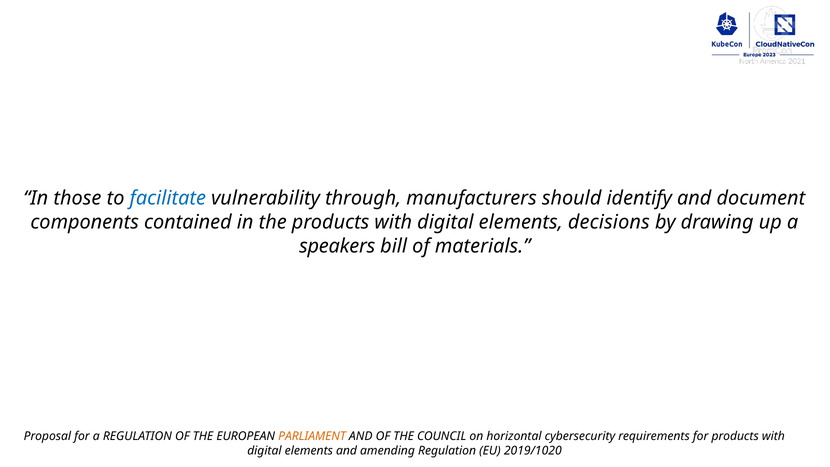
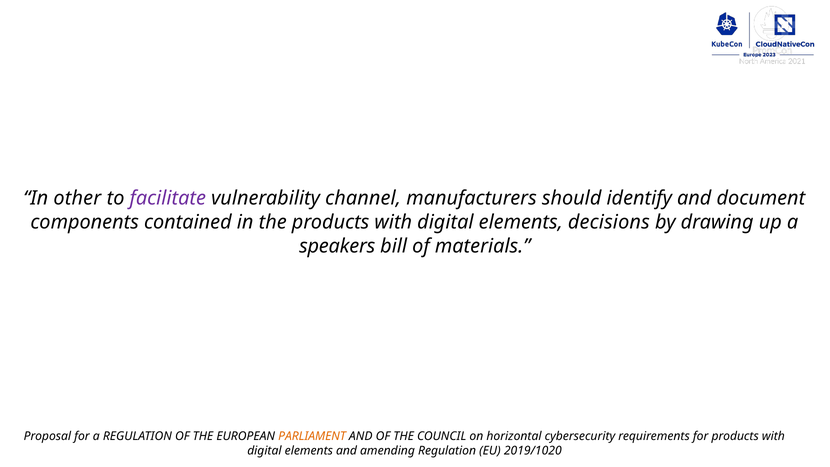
those: those -> other (77, 198)
facilitate colour: blue -> purple (168, 198)
through: through -> channel (363, 198)
